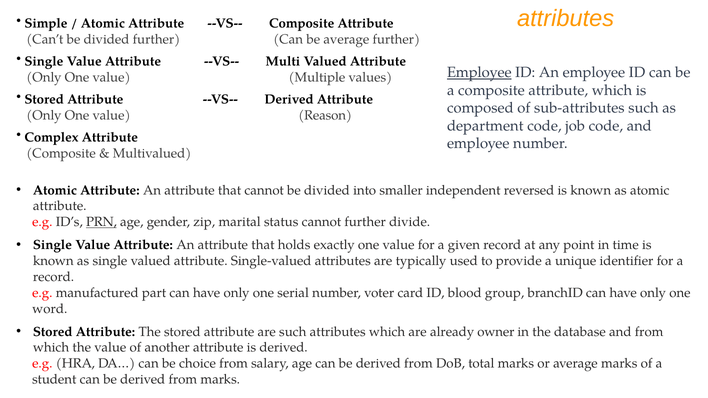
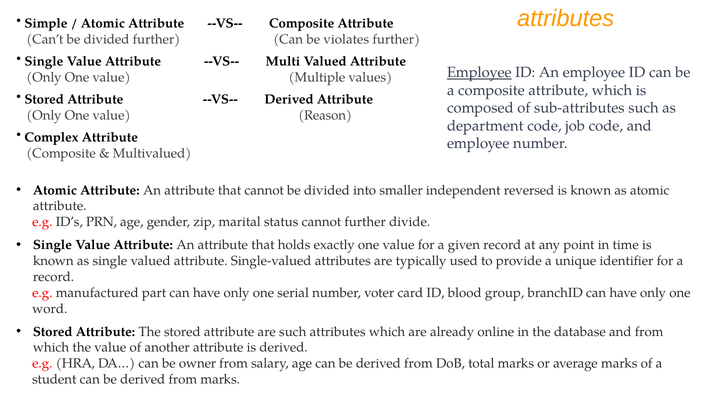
be average: average -> violates (346, 39)
PRN underline: present -> none (101, 222)
owner: owner -> online (496, 332)
choice: choice -> owner (198, 364)
